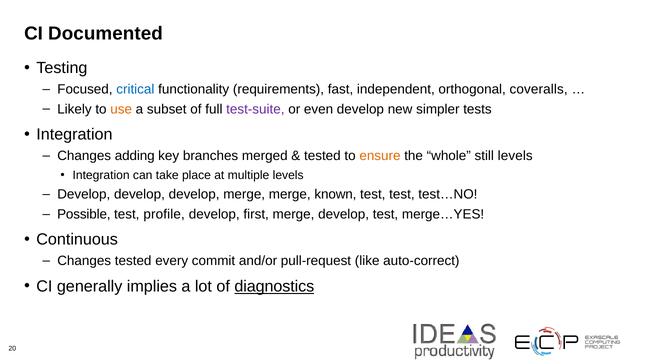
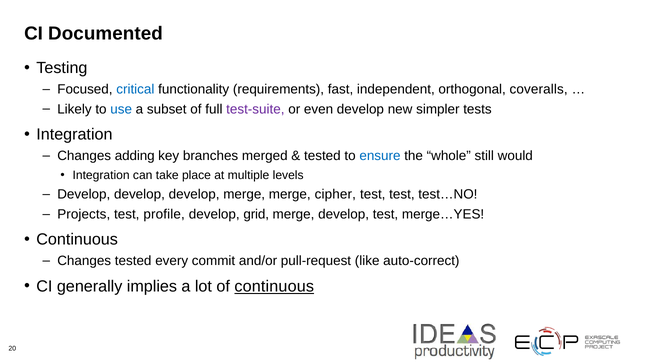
use colour: orange -> blue (121, 109)
ensure colour: orange -> blue (380, 156)
still levels: levels -> would (515, 156)
known: known -> cipher (335, 194)
Possible: Possible -> Projects (84, 214)
first: first -> grid (256, 214)
of diagnostics: diagnostics -> continuous (274, 286)
